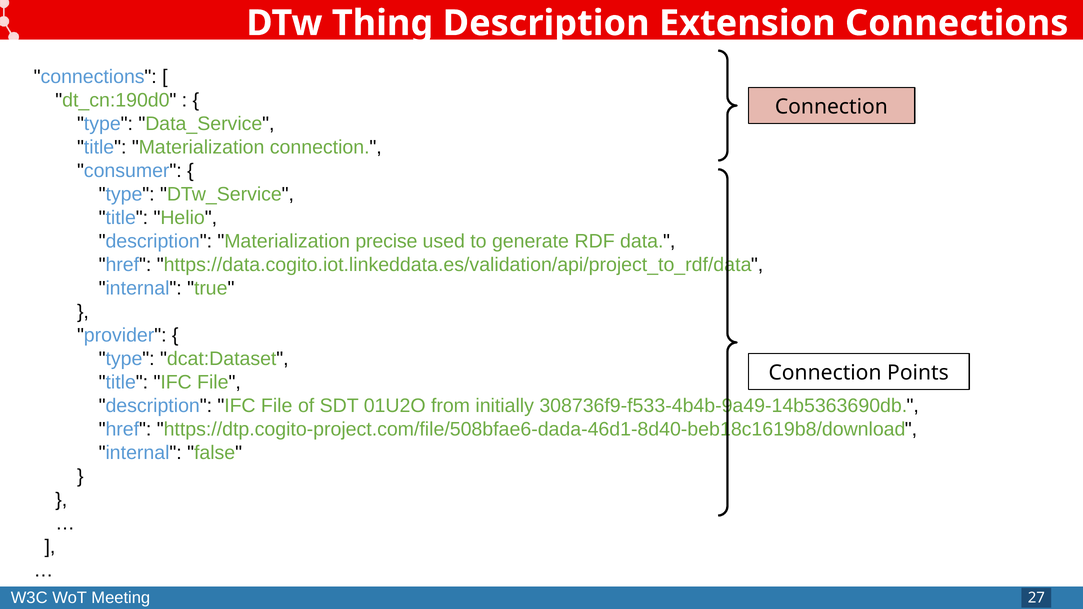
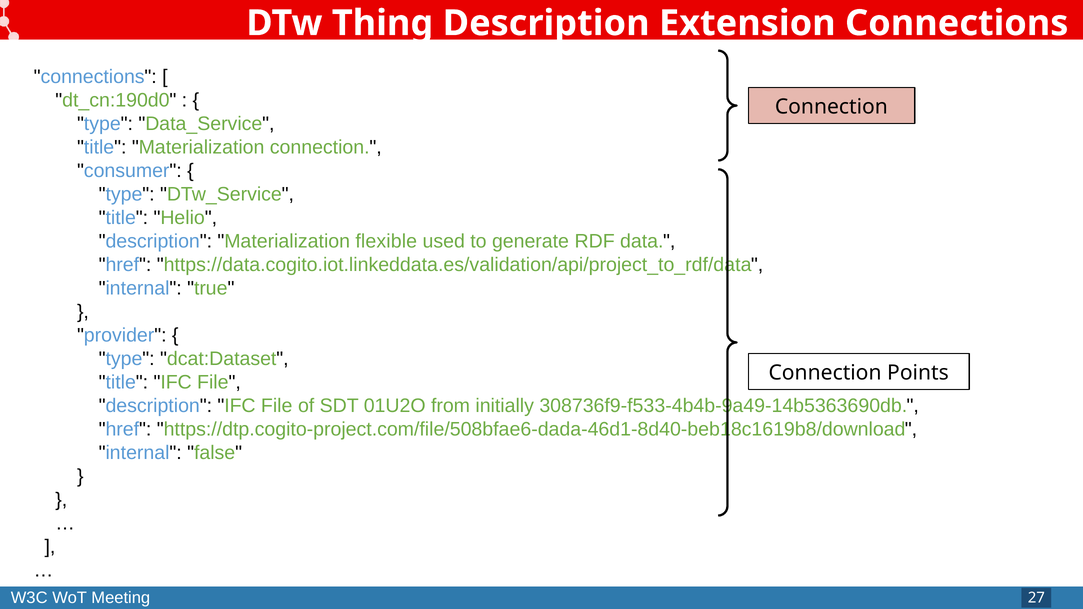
precise: precise -> flexible (386, 241)
